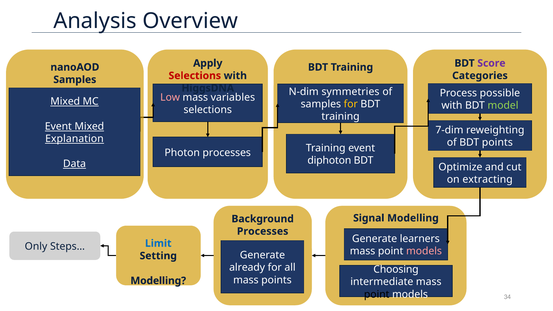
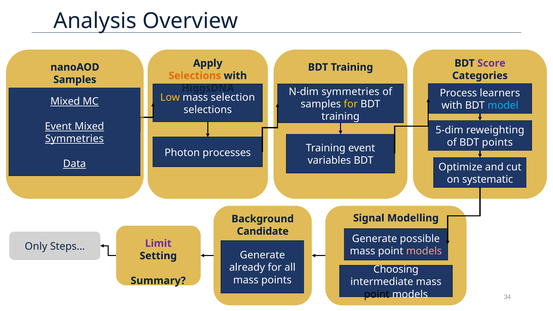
Selections colour: red -> orange (195, 76)
possible: possible -> learners (500, 93)
Low colour: pink -> yellow (170, 97)
variables: variables -> selection (233, 97)
model colour: light green -> light blue (503, 105)
7-dim: 7-dim -> 5-dim (449, 130)
Explanation: Explanation -> Symmetries (74, 139)
diphoton: diphoton -> variables (329, 161)
extracting: extracting -> systematic (488, 179)
Processes: Processes -> Candidate (263, 231)
learners: learners -> possible (420, 239)
Limit colour: blue -> purple (158, 243)
Modelling: Modelling -> Summary (158, 281)
